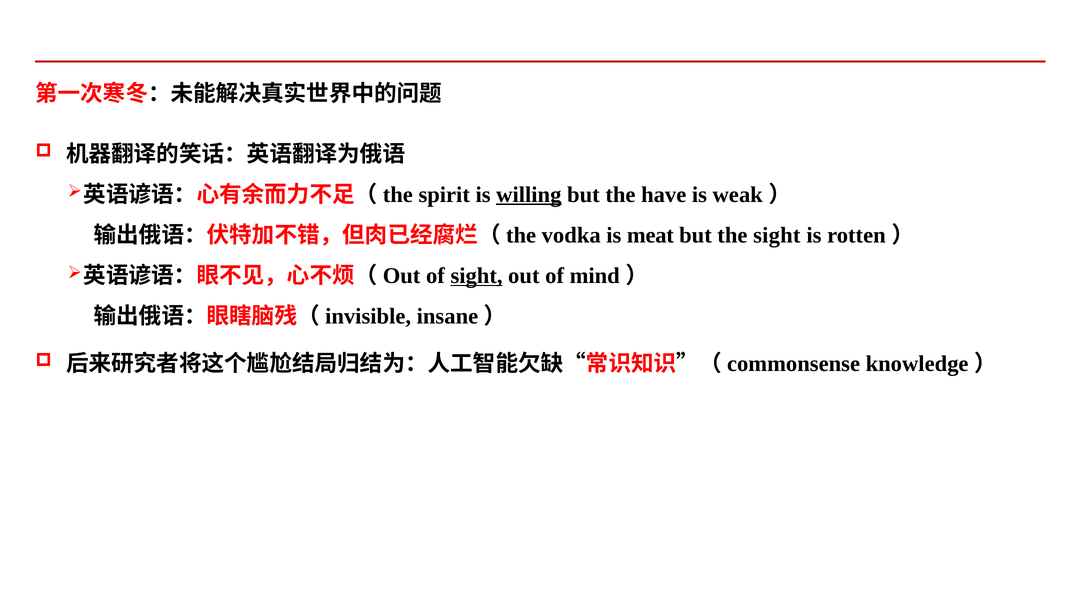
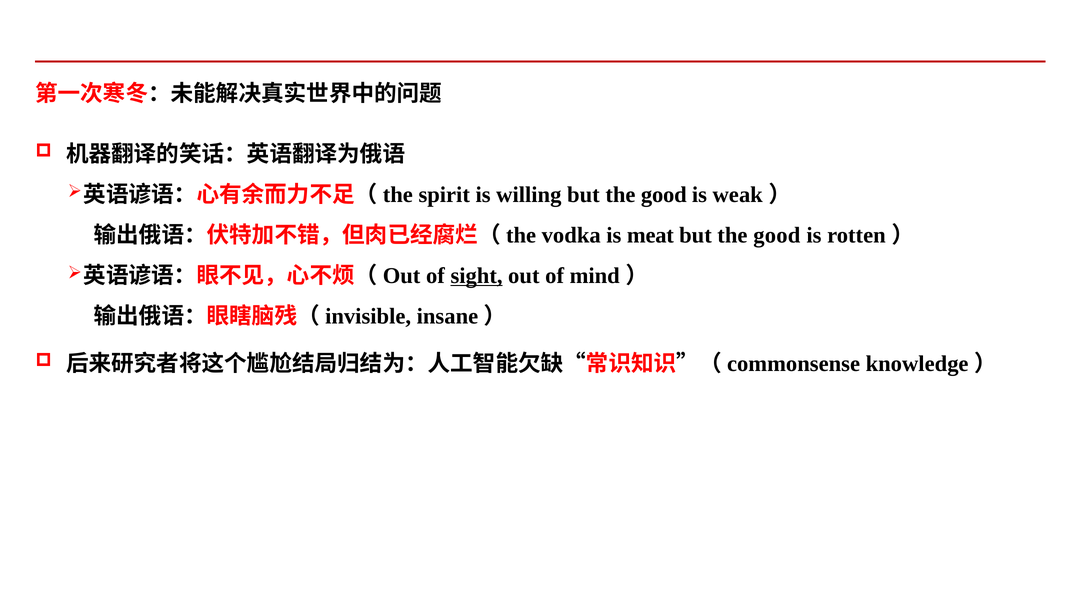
willing underline: present -> none (529, 195)
have: have -> good (664, 195)
sight: sight -> good (777, 235)
